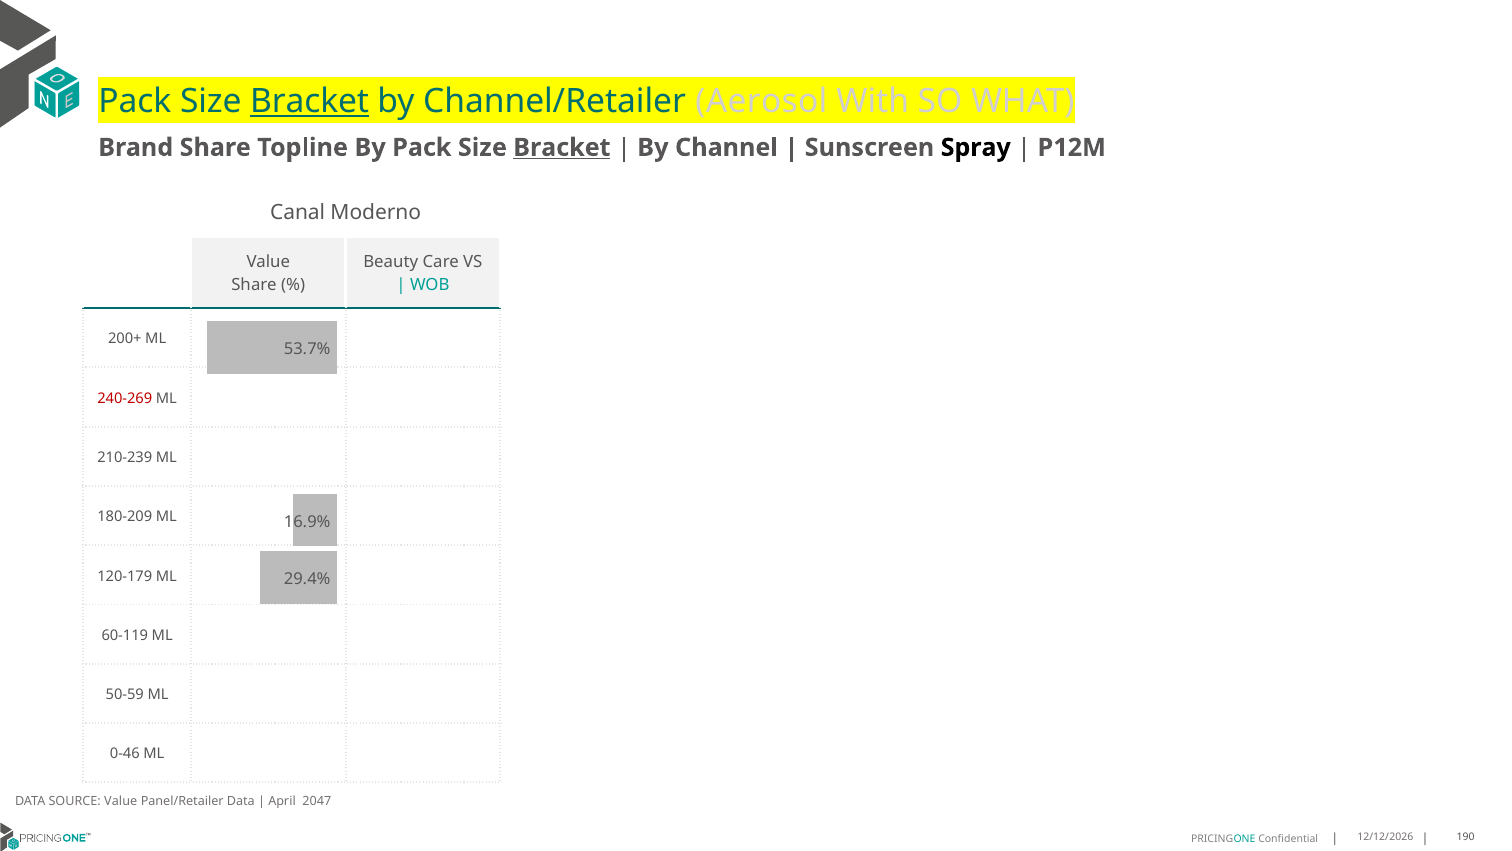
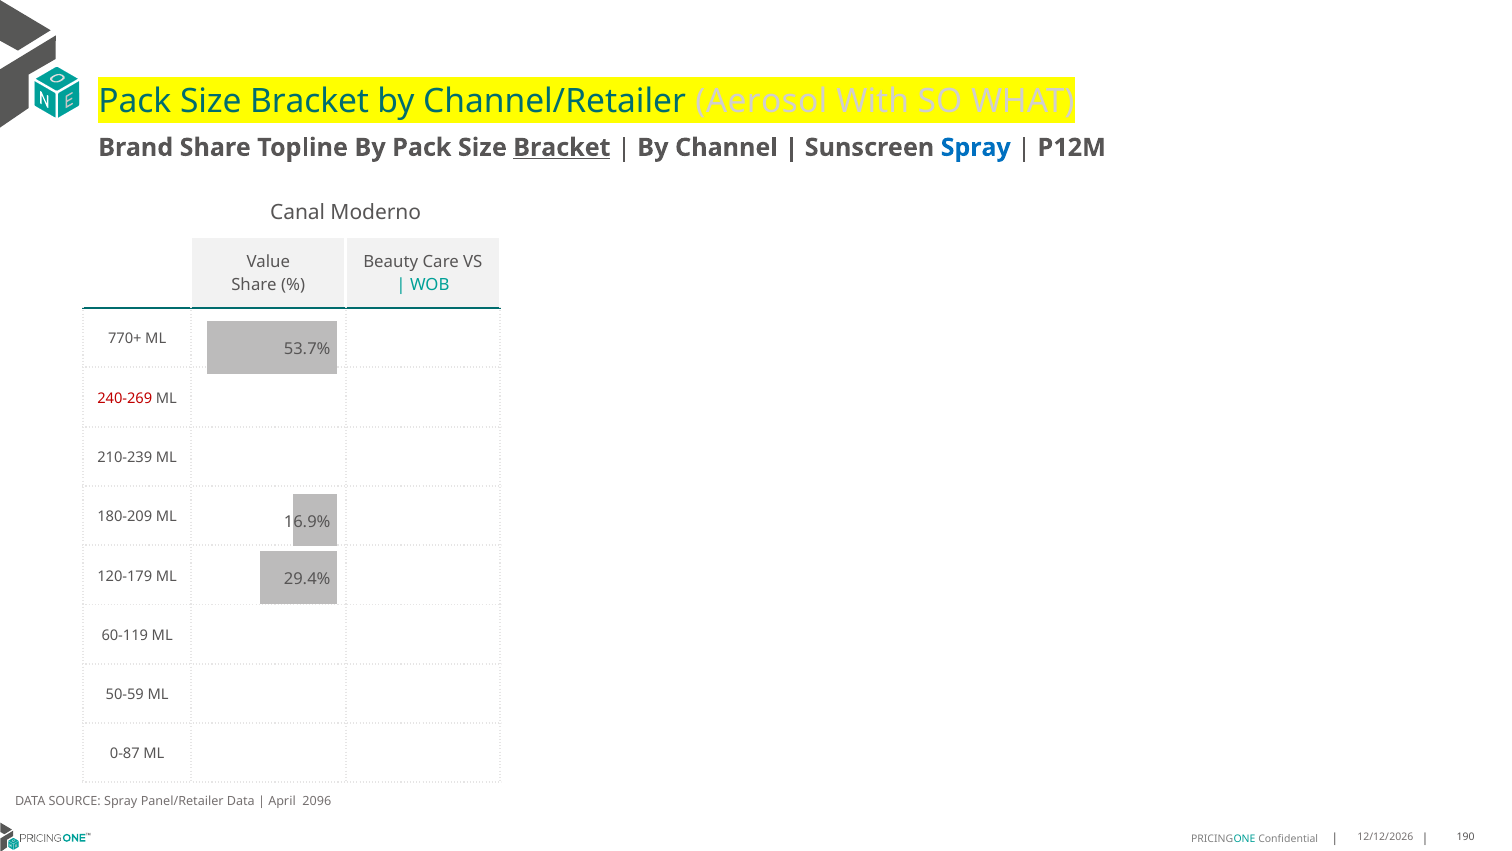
Bracket underline: present -> none (310, 102)
Spray colour: black -> blue (976, 147)
200+: 200+ -> 770+ (125, 339)
0-46: 0-46 -> 0-87 (125, 754)
SOURCE Value: Value -> Spray (121, 801)
2047: 2047 -> 2096 (317, 801)
